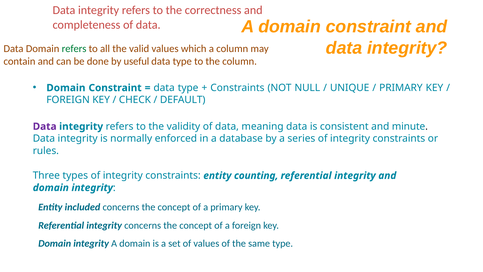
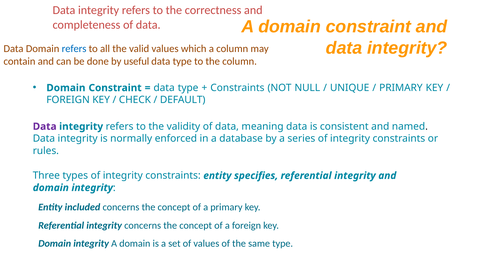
refers colour: green -> blue (74, 48)
minute: minute -> named (409, 126)
counting: counting -> specifies (256, 175)
